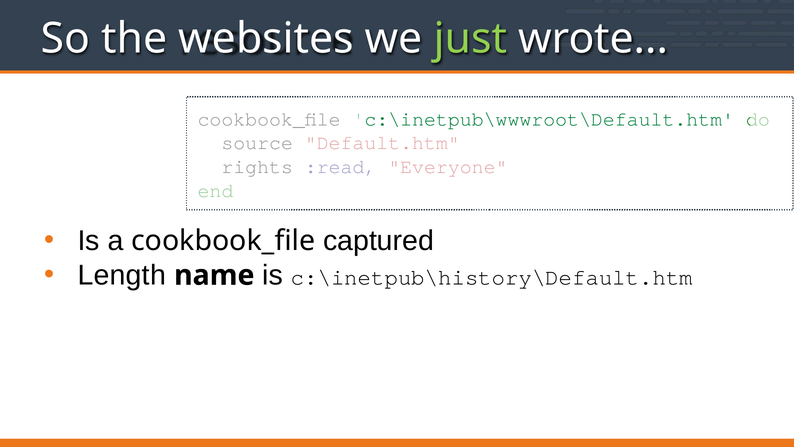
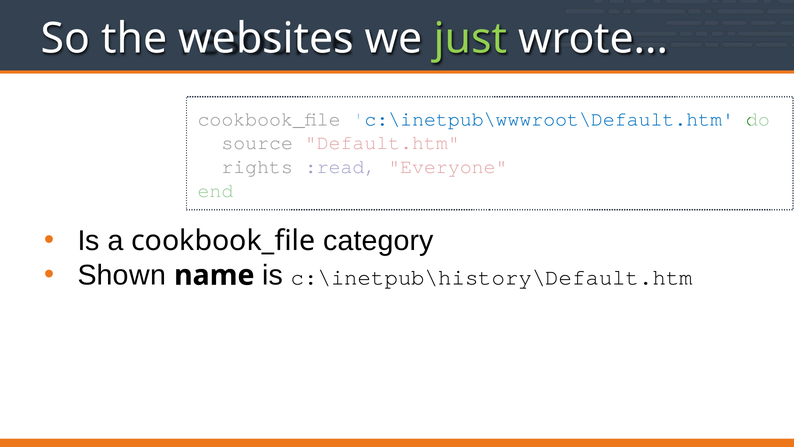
c:\inetpub\wwwroot\Default.htm colour: green -> blue (543, 119)
captured: captured -> category (378, 241)
Length: Length -> Shown (122, 275)
